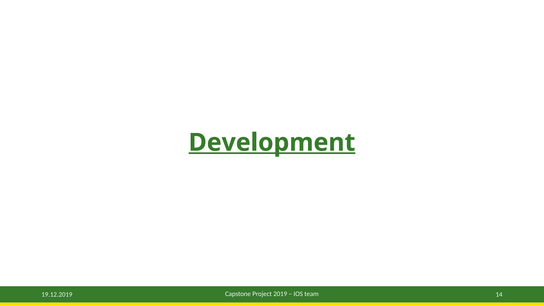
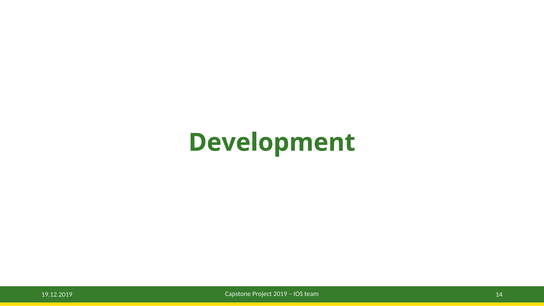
Development underline: present -> none (272, 143)
